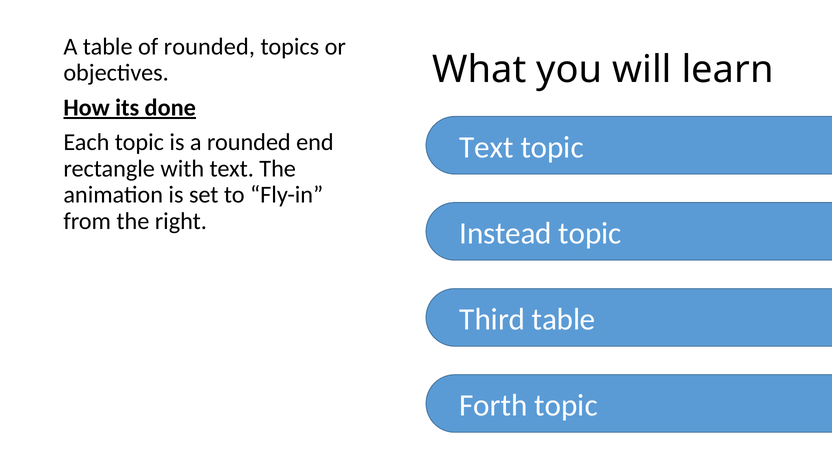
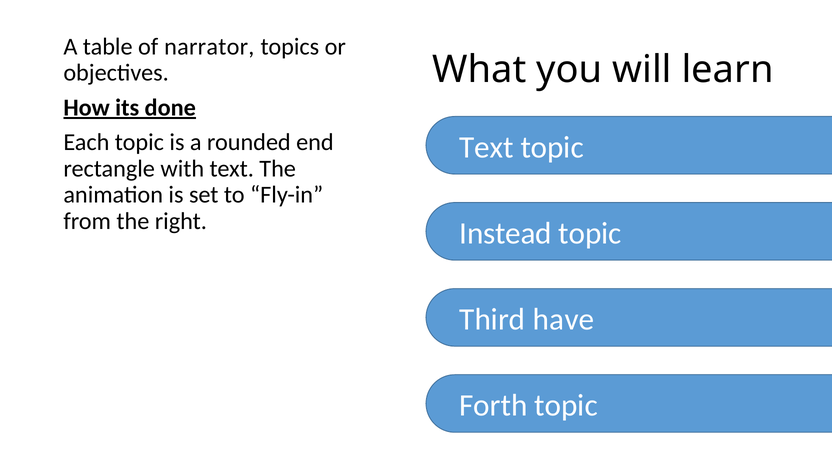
of rounded: rounded -> narrator (209, 47)
Third table: table -> have (563, 320)
